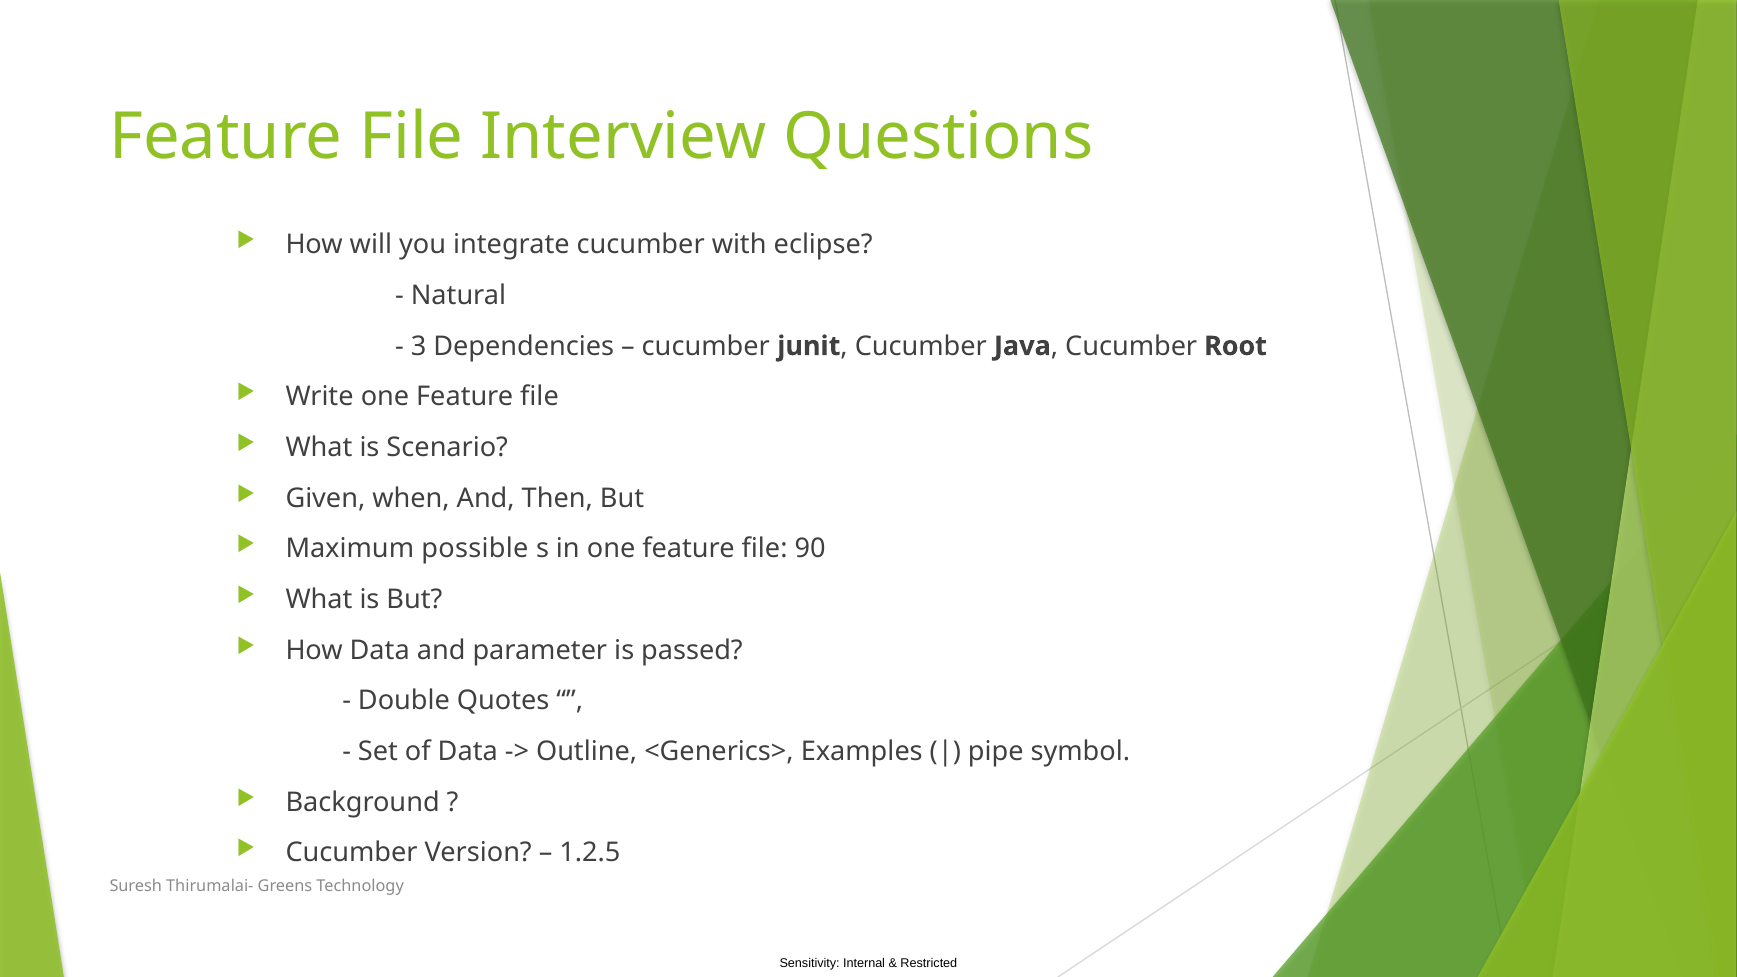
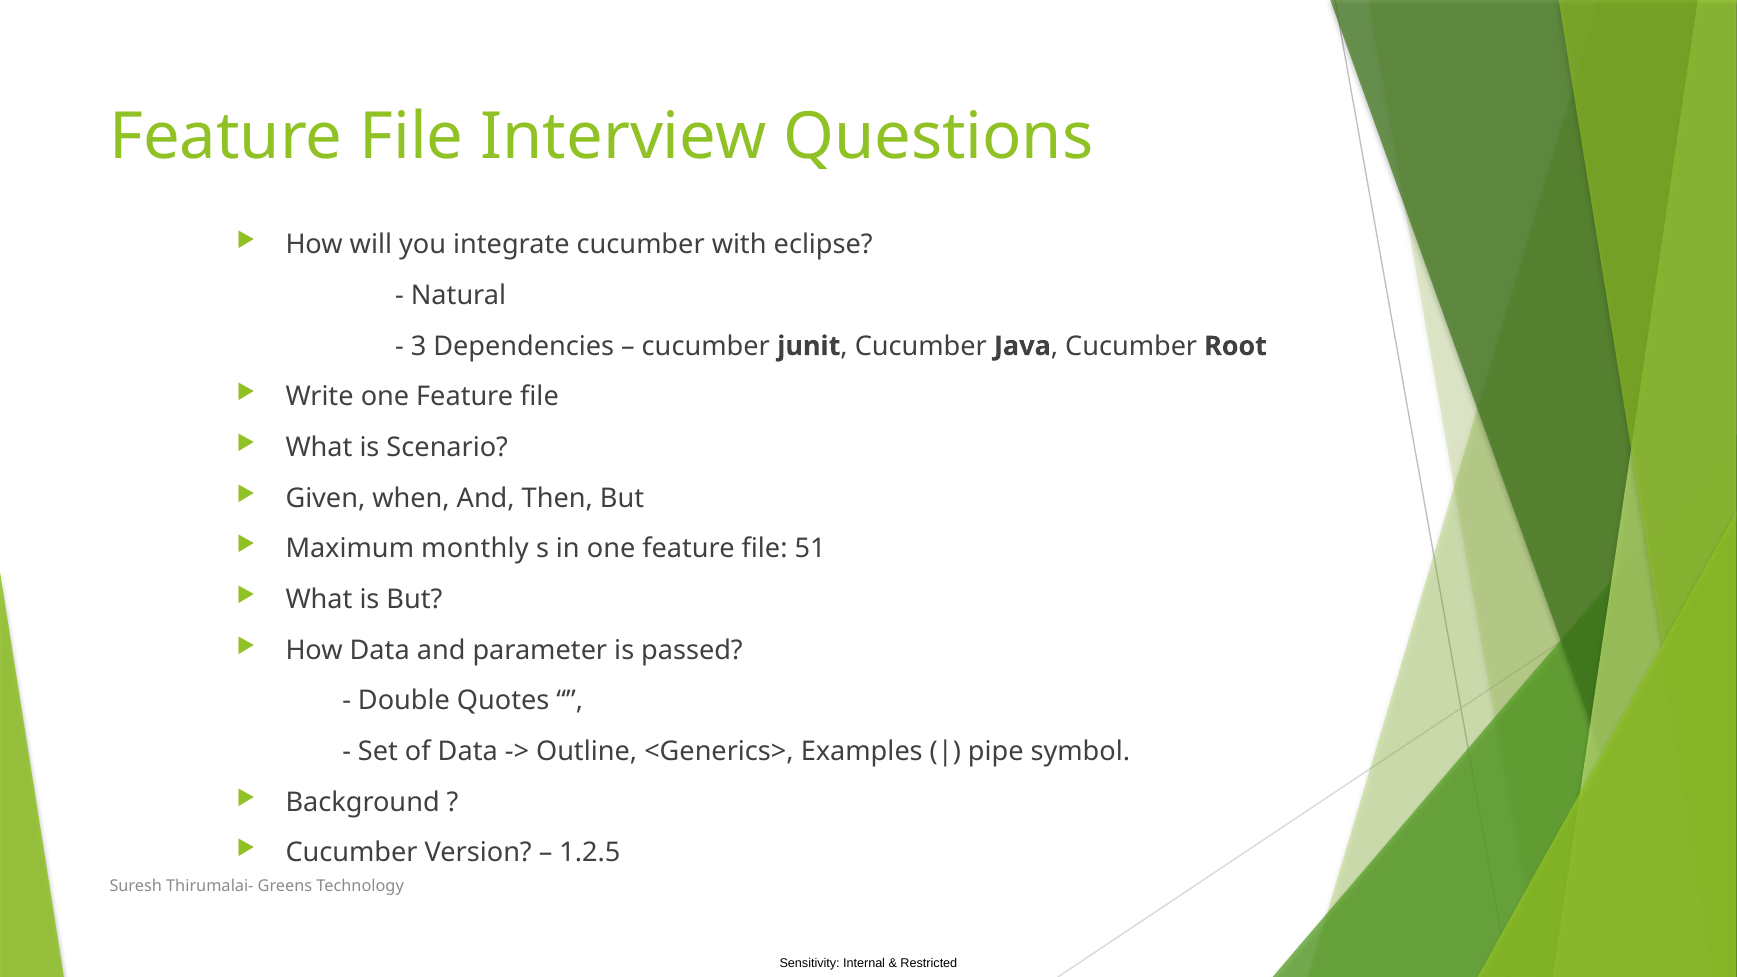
possible: possible -> monthly (475, 549)
90: 90 -> 51 (810, 549)
